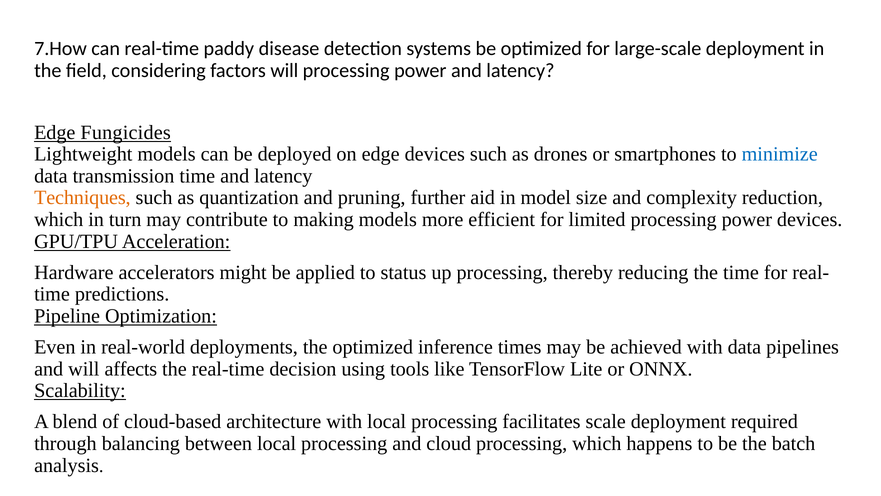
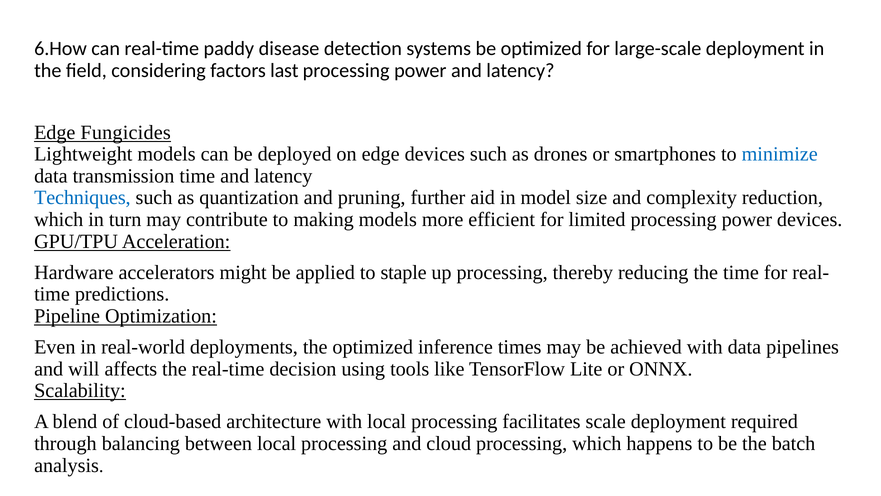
7.How: 7.How -> 6.How (61, 48)
factors will: will -> last (284, 70)
Techniques colour: orange -> blue (82, 198)
status: status -> staple (404, 272)
